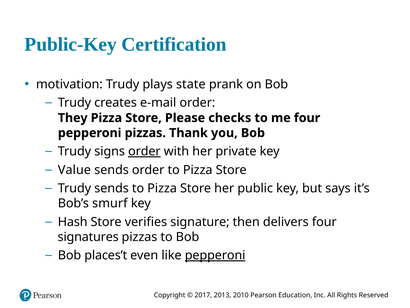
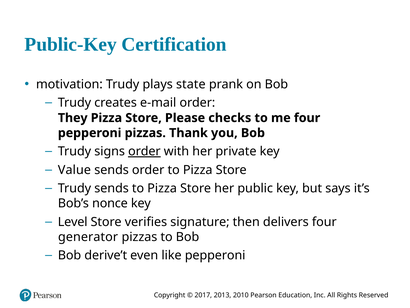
smurf: smurf -> nonce (110, 203)
Hash: Hash -> Level (73, 222)
signatures: signatures -> generator (88, 237)
places’t: places’t -> derive’t (106, 255)
pepperoni underline: present -> none (215, 255)
